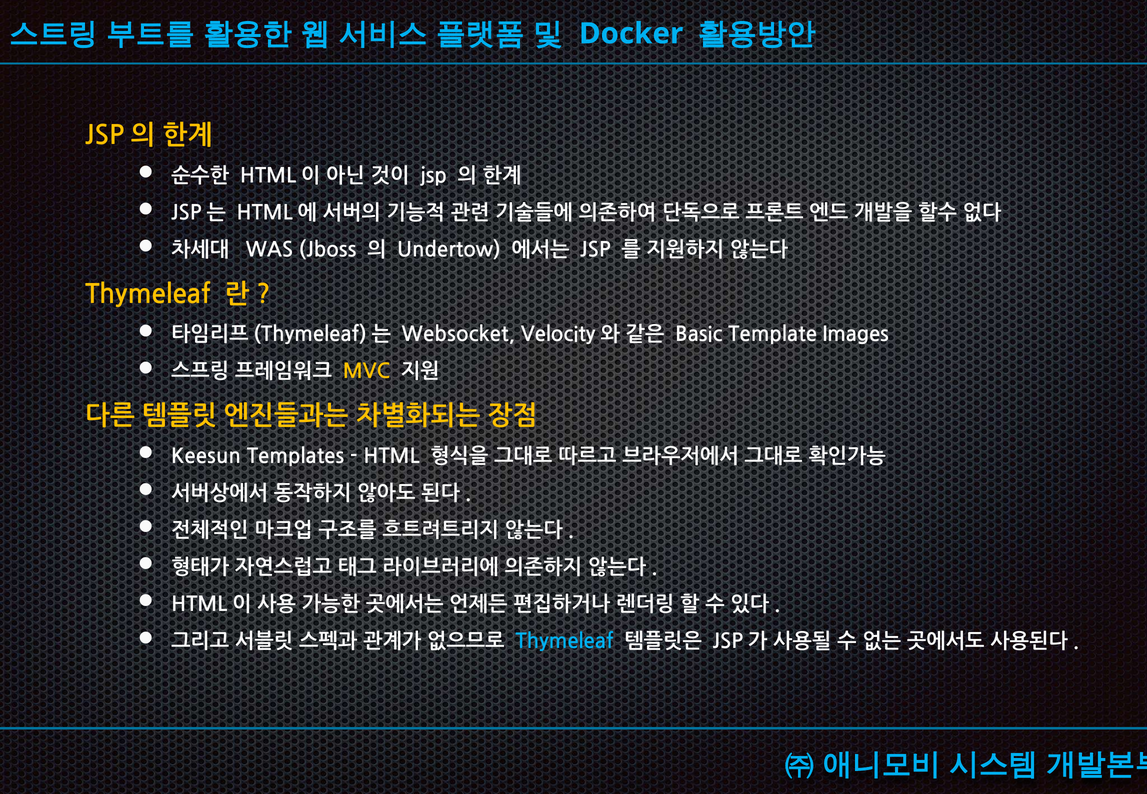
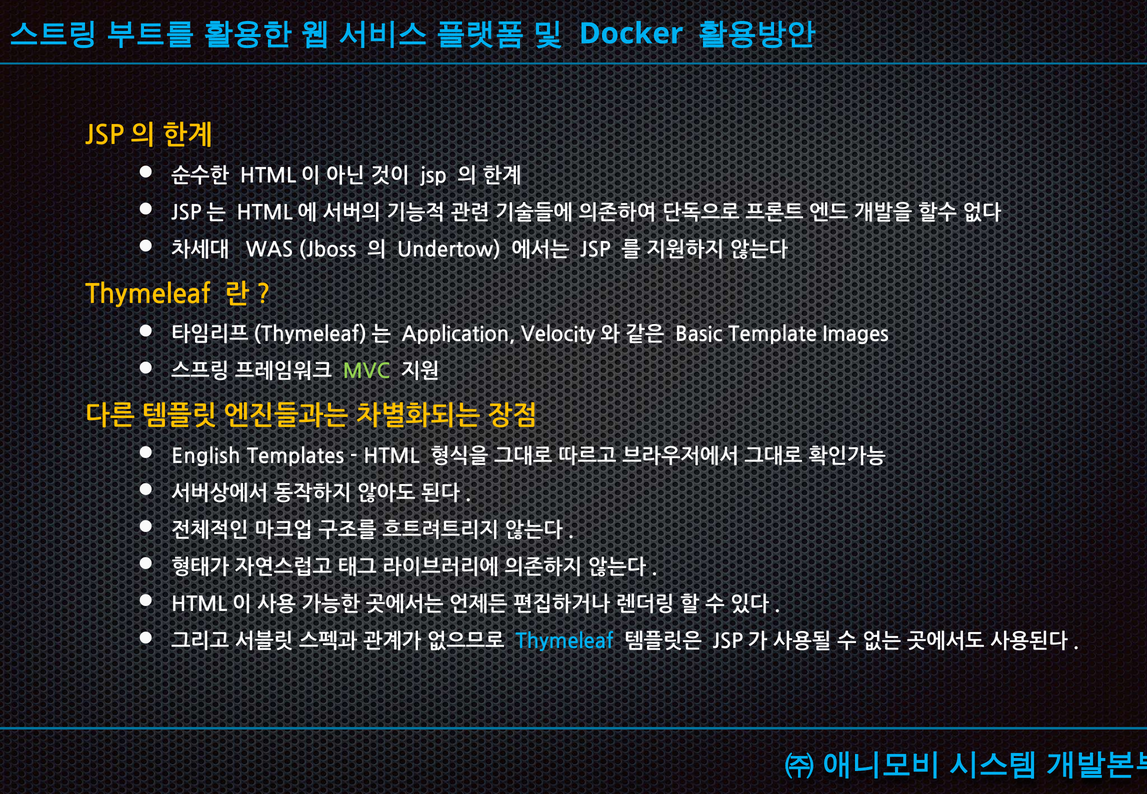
Websocket: Websocket -> Application (458, 335)
MVC colour: yellow -> light green (367, 372)
Keesun: Keesun -> English (206, 456)
